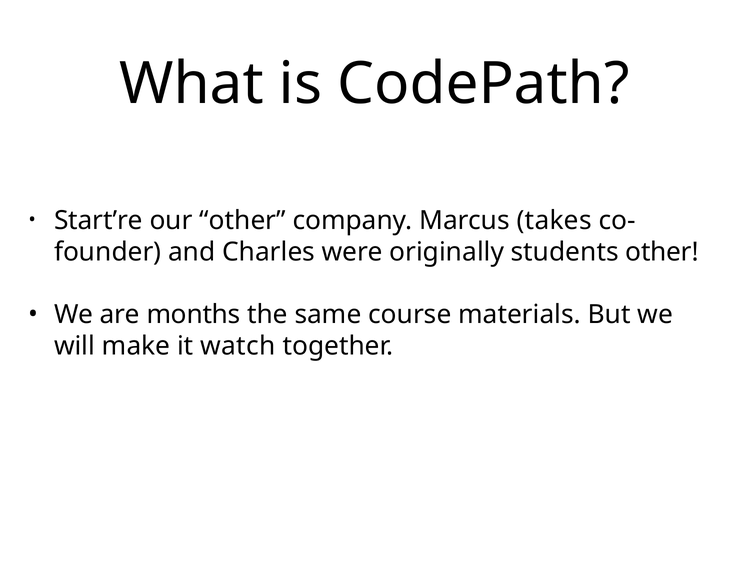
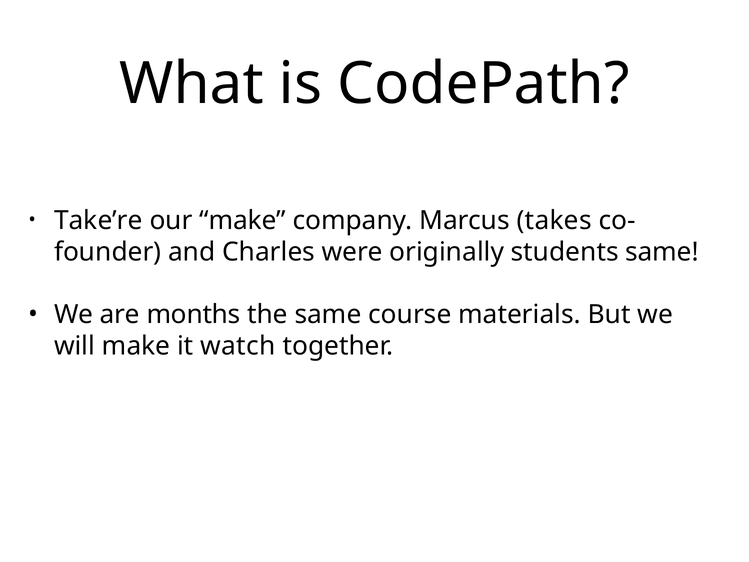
Start’re: Start’re -> Take’re (98, 220)
our other: other -> make (243, 220)
students other: other -> same (662, 252)
